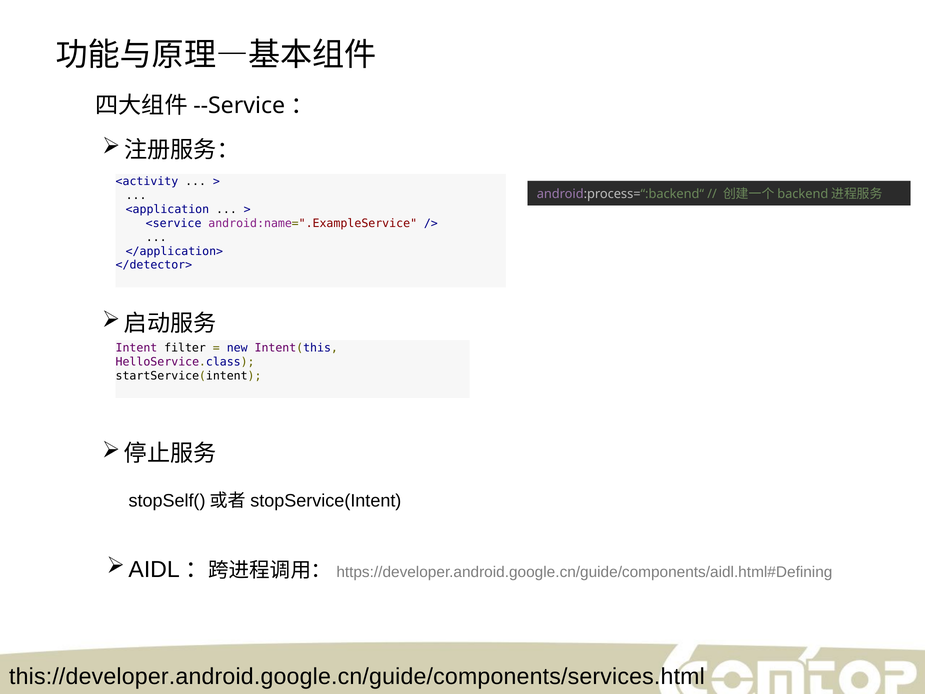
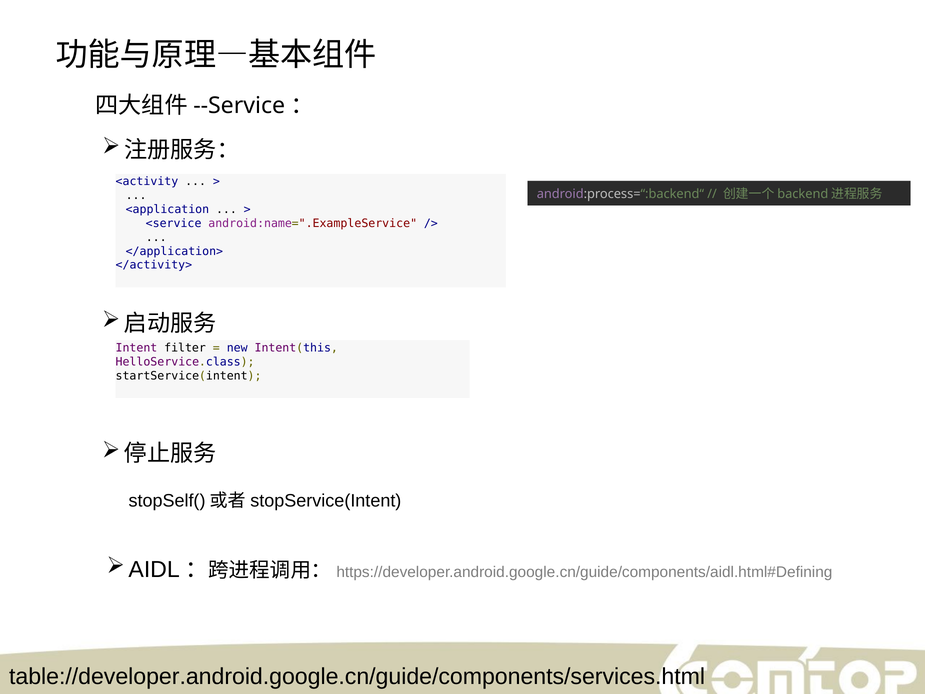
</detector>: </detector> -> </activity> (154, 265)
this://developer.android.google.cn/guide/components/services.html: this://developer.android.google.cn/guide/components/services.html -> table://developer.android.google.cn/guide/components/services.html (357, 676)
